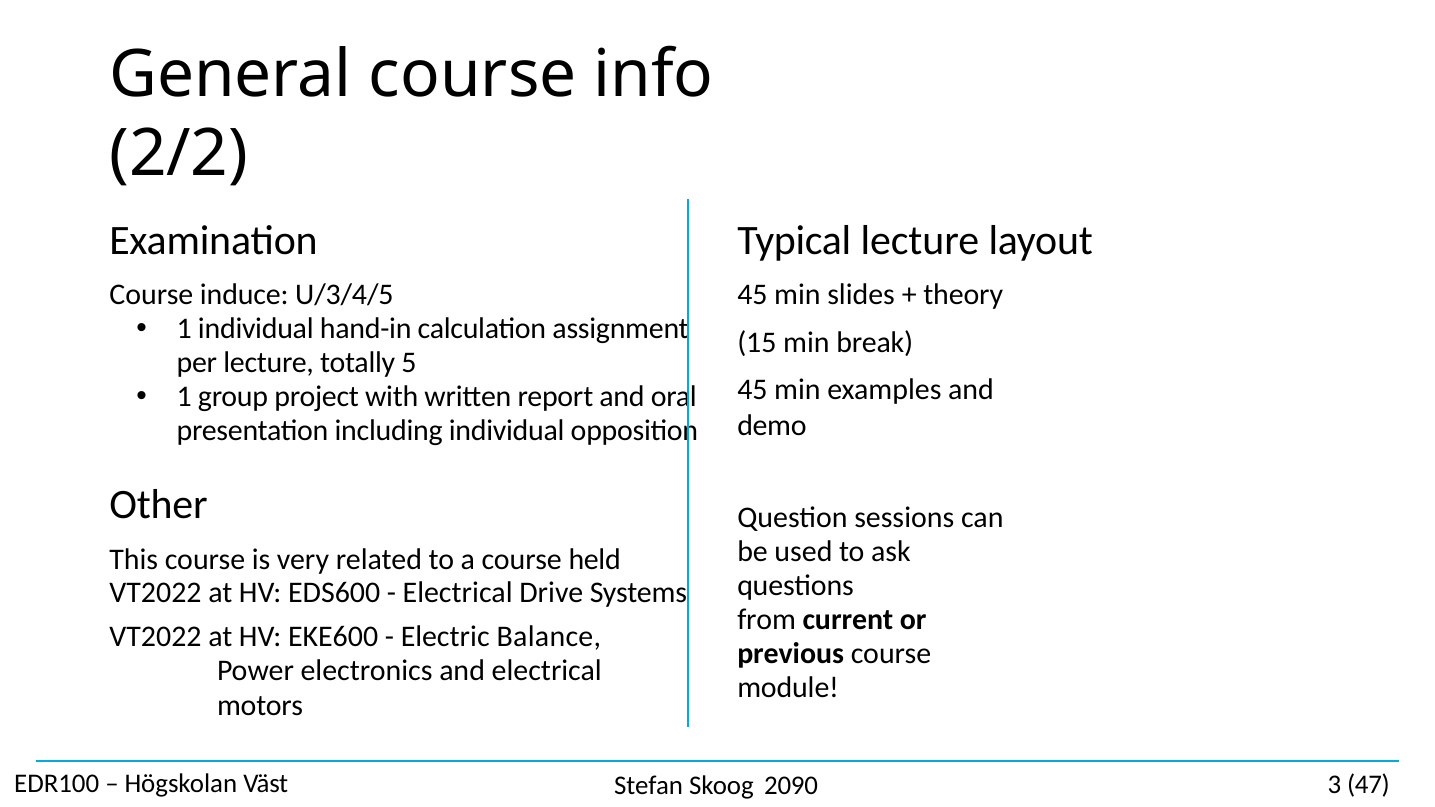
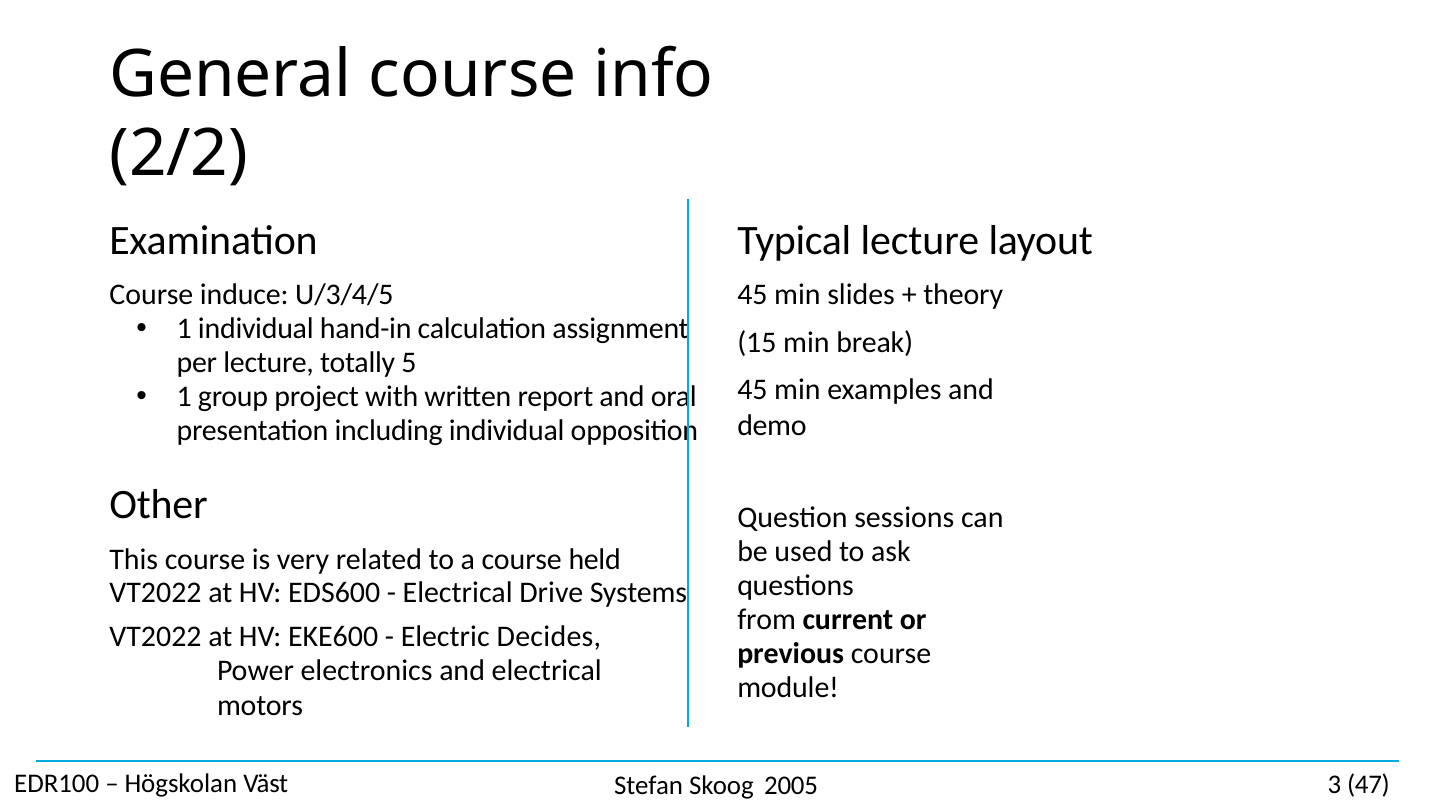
Balance: Balance -> Decides (549, 637)
2090: 2090 -> 2005 (791, 786)
